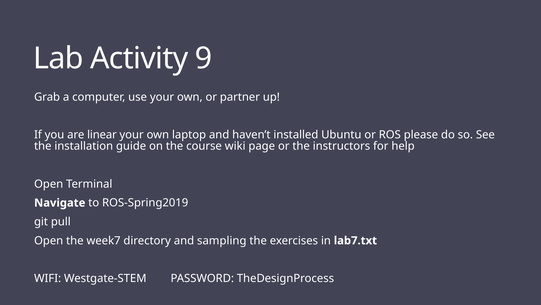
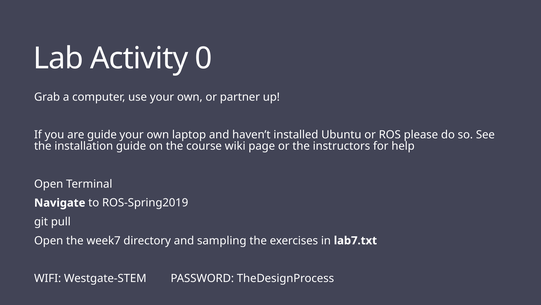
9: 9 -> 0 (203, 58)
are linear: linear -> guide (102, 134)
